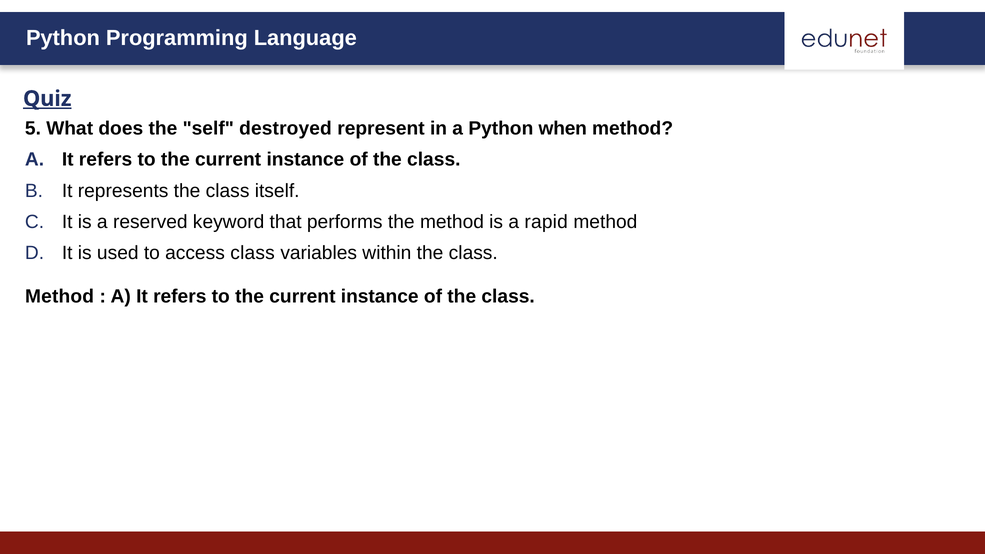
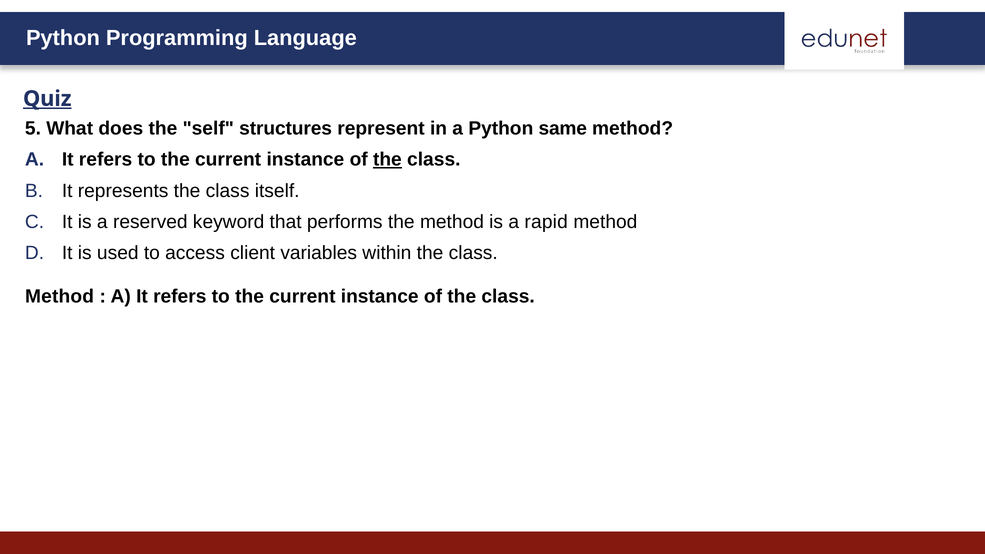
destroyed: destroyed -> structures (286, 128)
when: when -> same (563, 128)
the underline: none -> present (387, 160)
access class: class -> client (253, 253)
